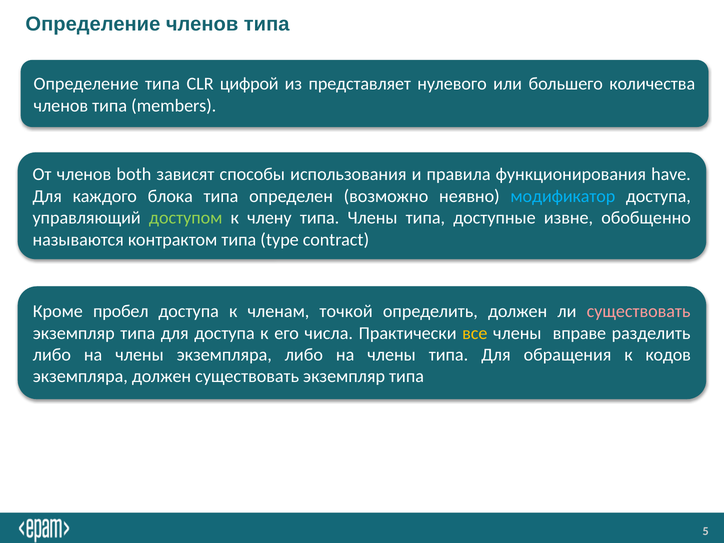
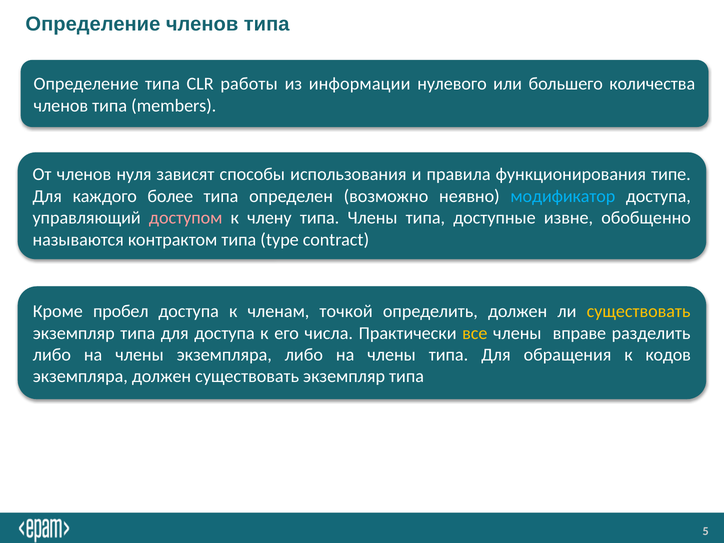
цифрой: цифрой -> работы (249, 84)
представляет: представляет -> информации (360, 84)
both: both -> нуля (134, 174)
have: have -> типе (671, 174)
блока: блока -> более (170, 196)
доступом colour: light green -> pink (186, 218)
существовать colour: pink -> yellow (639, 311)
